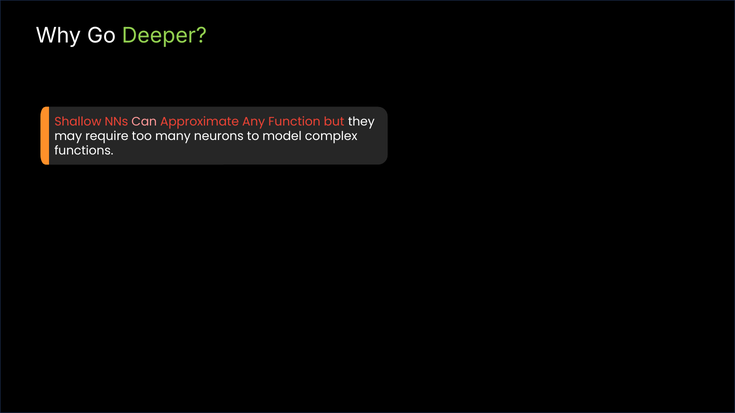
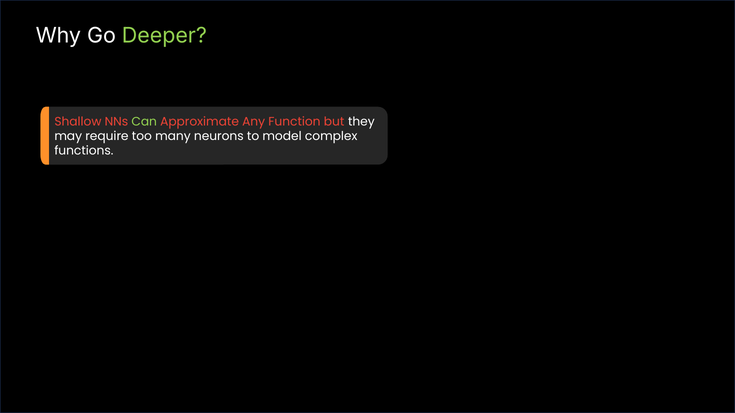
Can colour: pink -> light green (144, 122)
